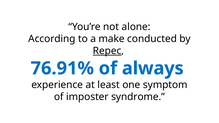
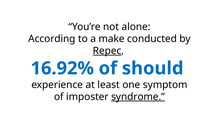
76.91%: 76.91% -> 16.92% (62, 68)
always: always -> should (153, 68)
syndrome underline: none -> present (138, 97)
